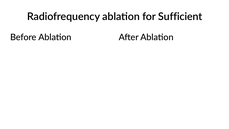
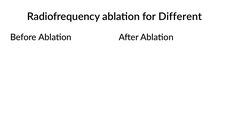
Sufficient: Sufficient -> Different (180, 17)
